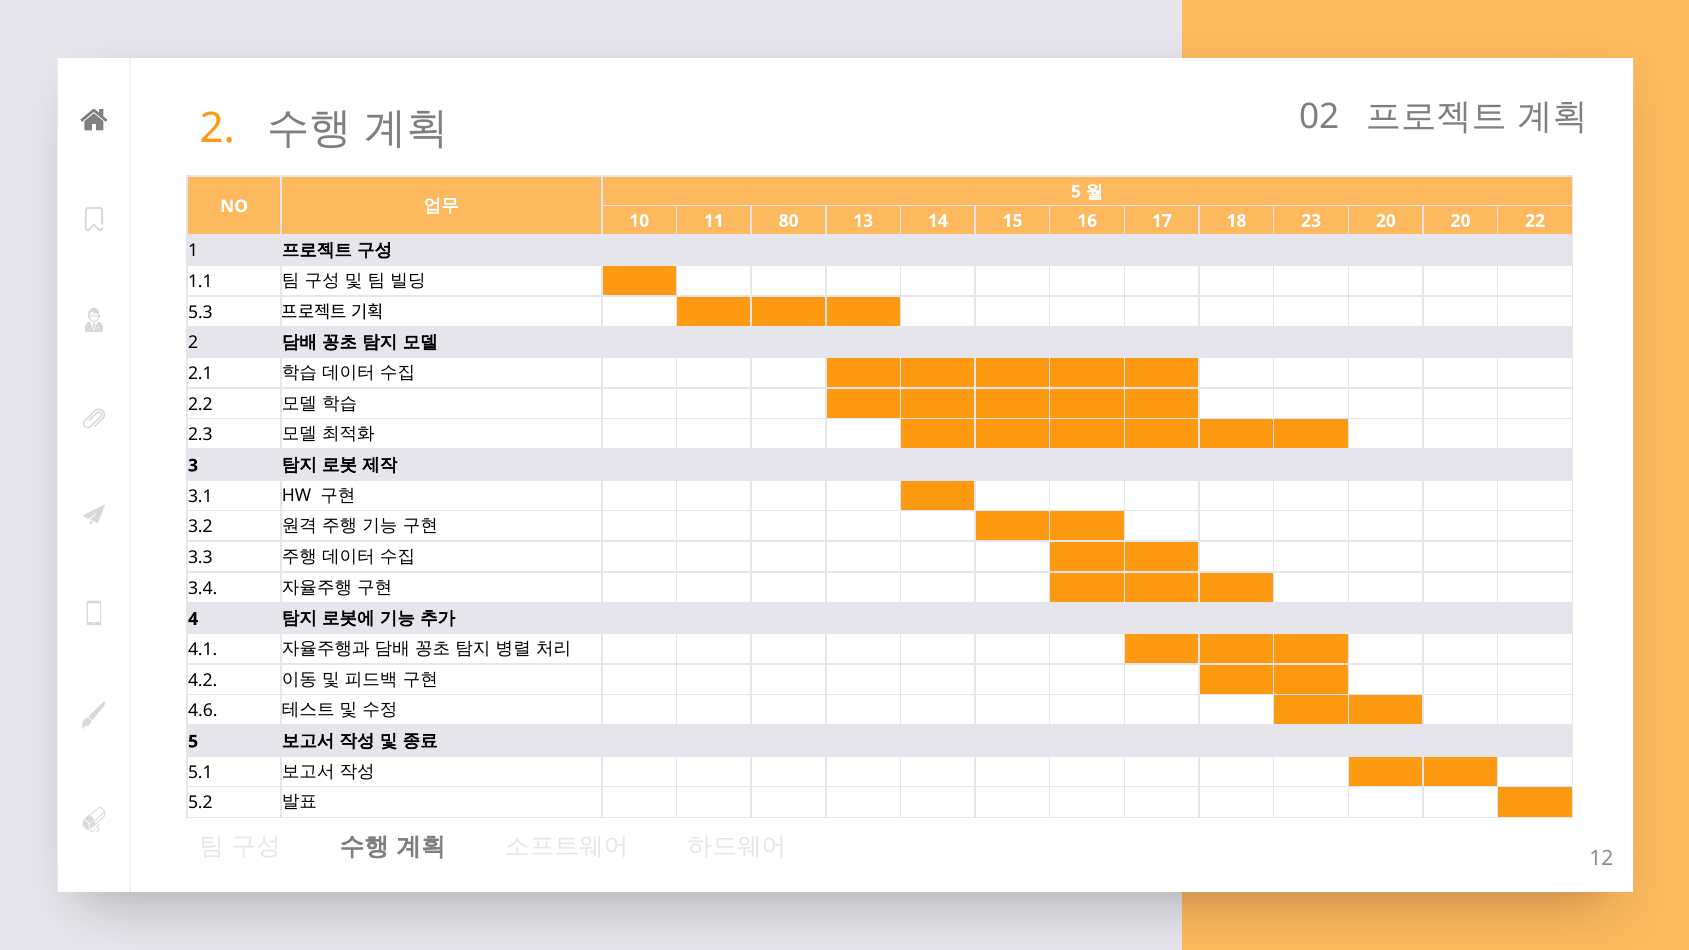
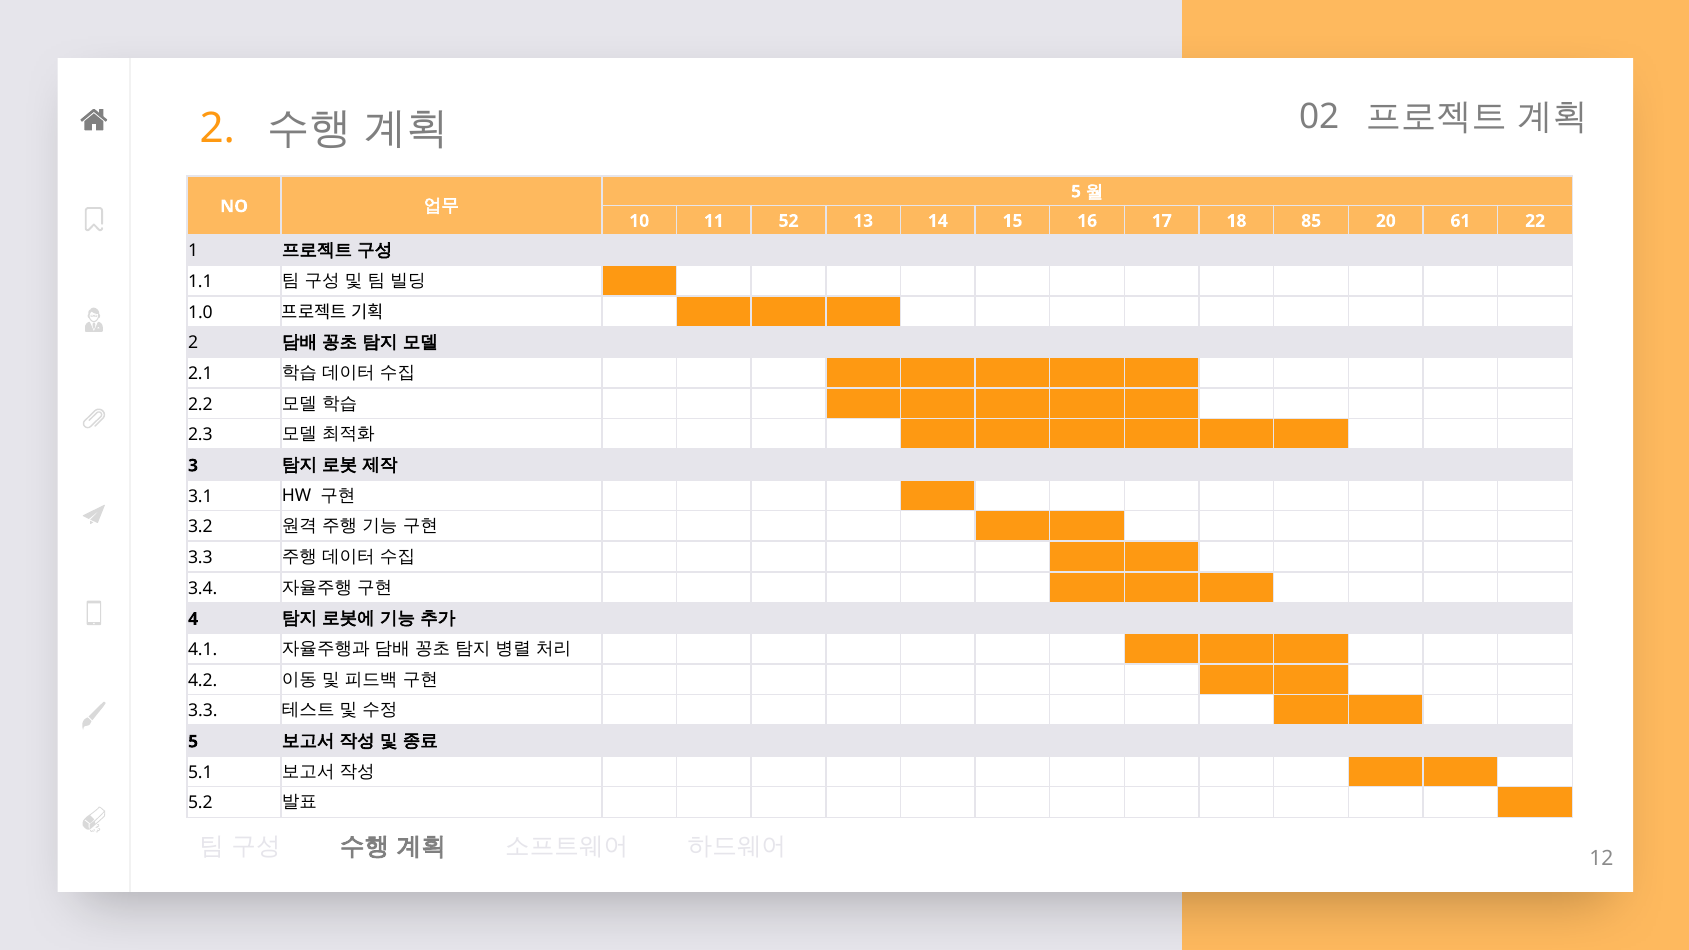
80: 80 -> 52 (789, 221)
23: 23 -> 85 (1311, 221)
20 20: 20 -> 61 (1460, 221)
5.3: 5.3 -> 1.0 (200, 312)
4.6: 4.6 -> 3.3 (203, 711)
